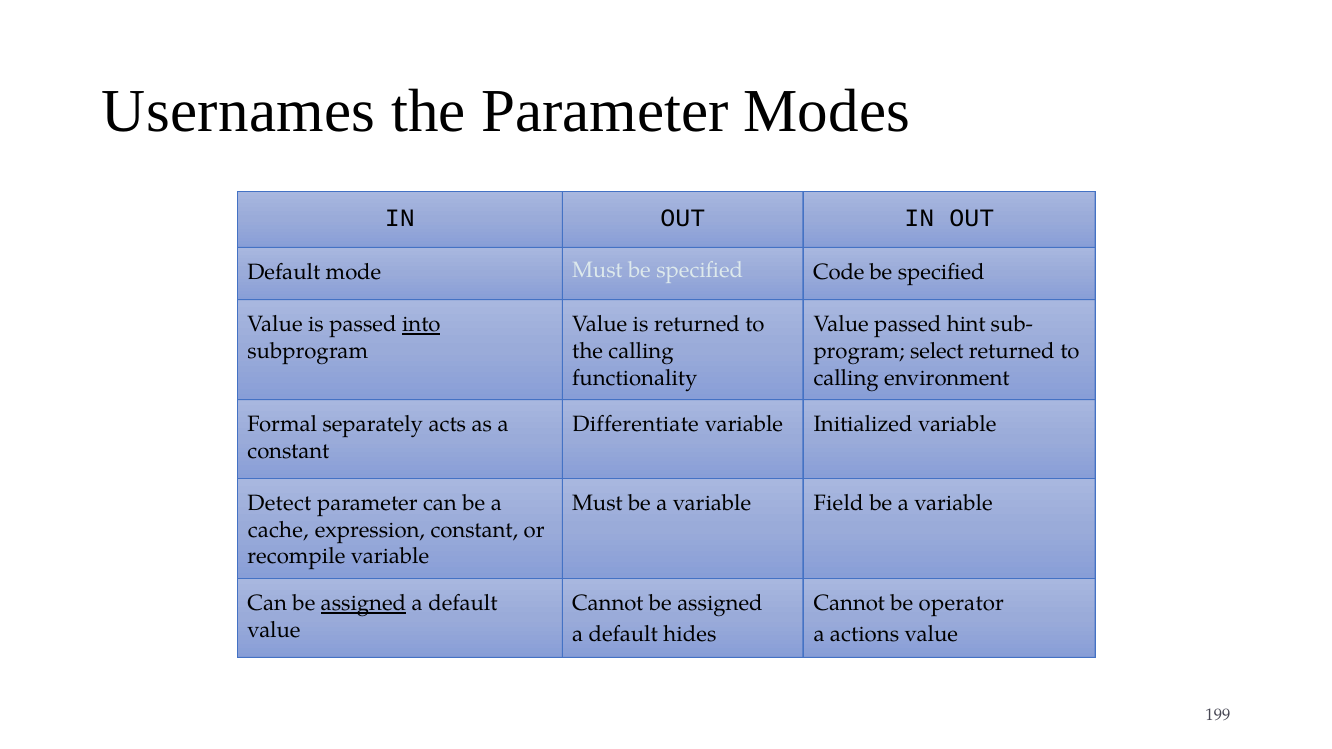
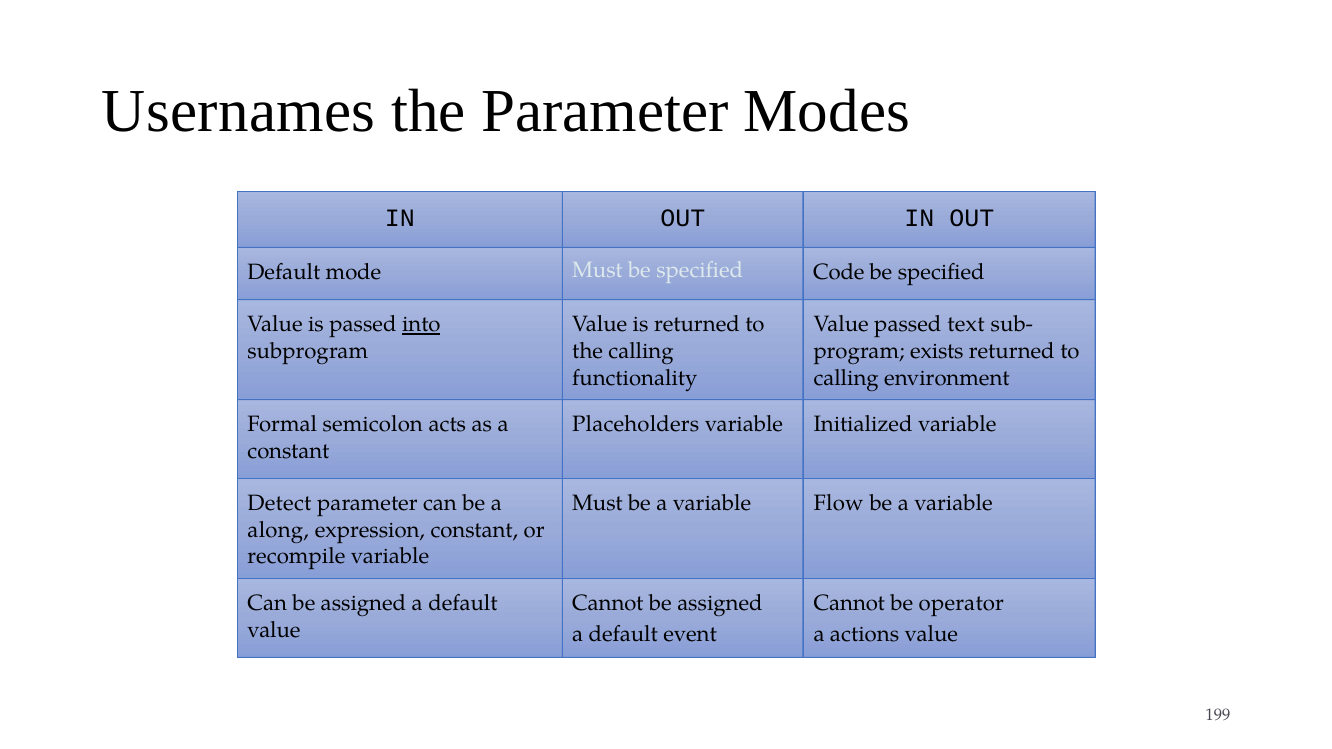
hint: hint -> text (966, 325)
select: select -> exists (937, 351)
separately: separately -> semicolon (373, 425)
Differentiate: Differentiate -> Placeholders (636, 425)
Field: Field -> Flow (839, 504)
cache: cache -> along (278, 530)
assigned underline: present -> none (363, 604)
hides: hides -> event (690, 635)
